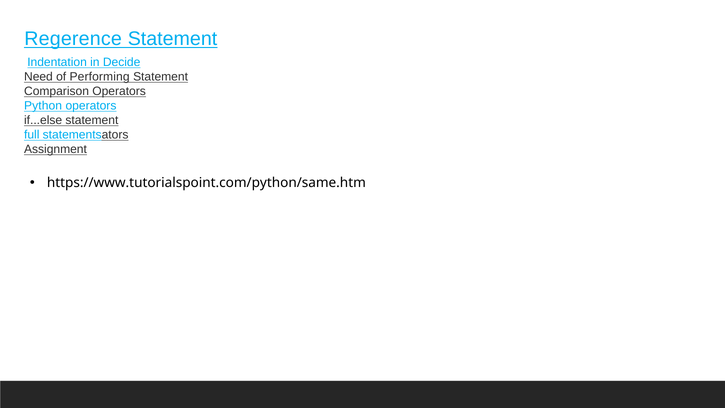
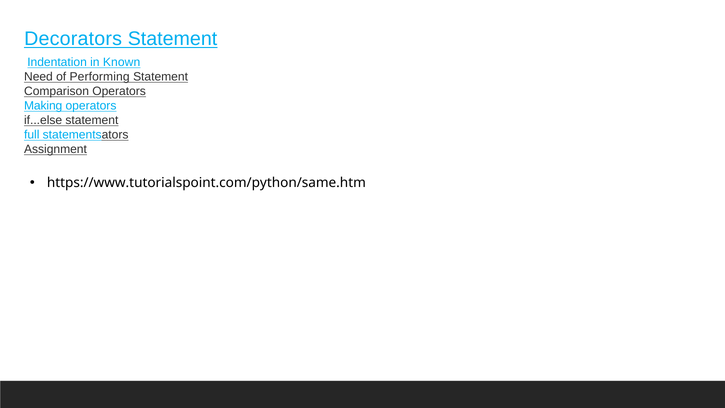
Regerence: Regerence -> Decorators (73, 39)
Decide: Decide -> Known (122, 62)
Python: Python -> Making (43, 106)
